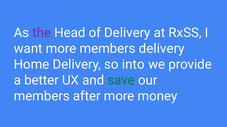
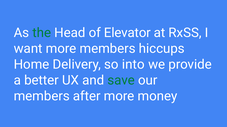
the colour: purple -> green (42, 33)
of Delivery: Delivery -> Elevator (127, 33)
members delivery: delivery -> hiccups (162, 49)
